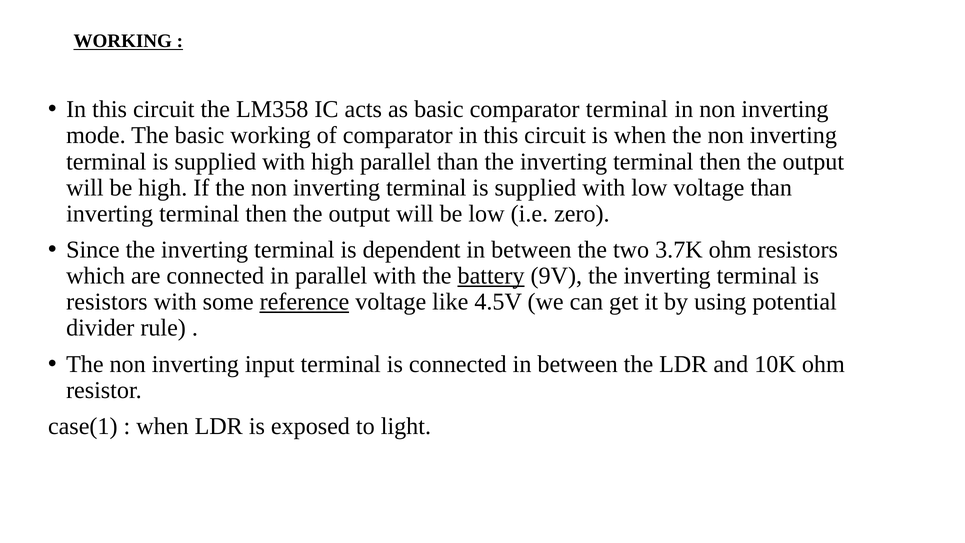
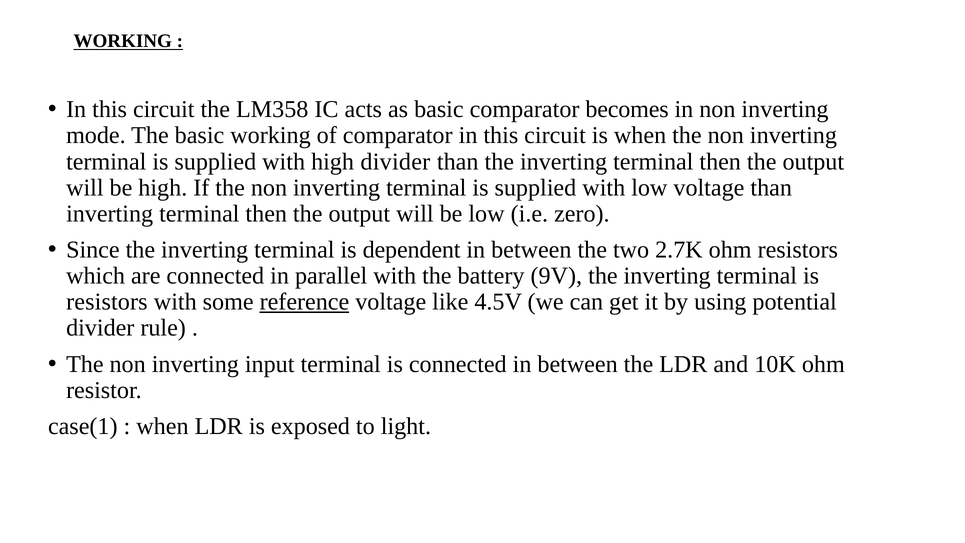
comparator terminal: terminal -> becomes (627, 109)
high parallel: parallel -> divider (395, 162)
3.7K: 3.7K -> 2.7K (679, 250)
battery underline: present -> none (491, 276)
